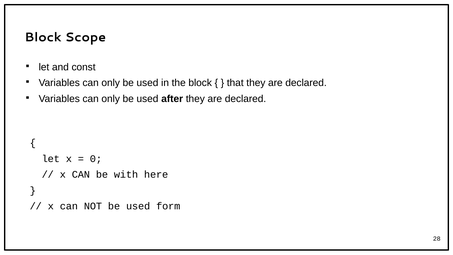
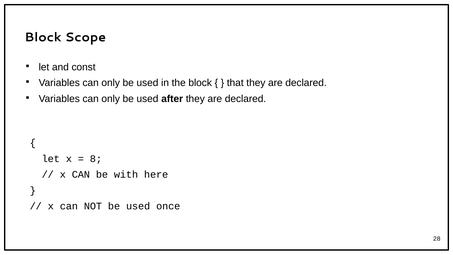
0: 0 -> 8 (96, 159)
form: form -> once (168, 206)
